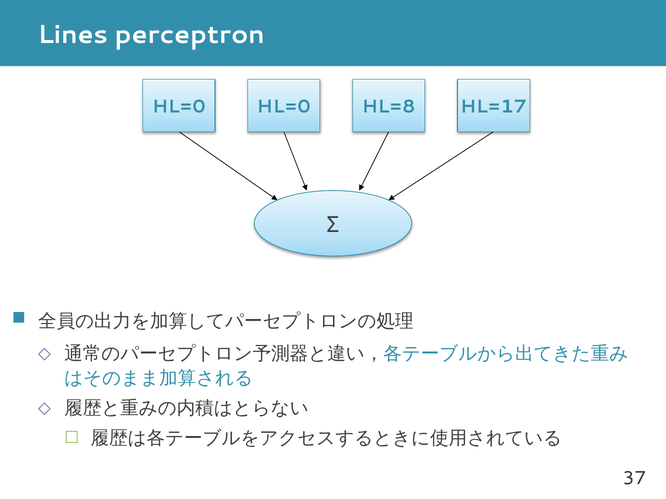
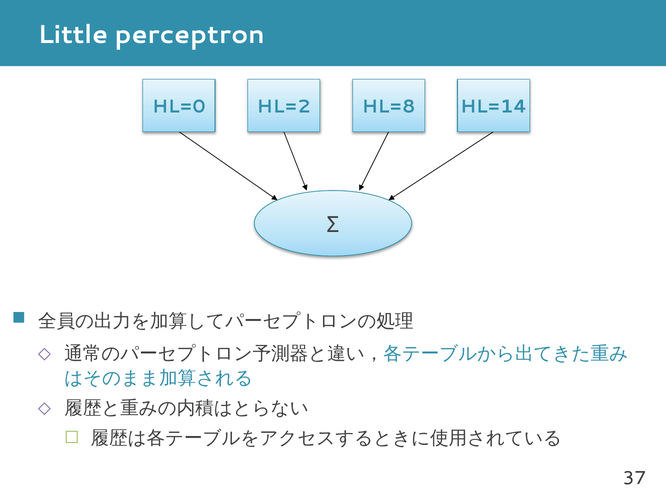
Lines: Lines -> Little (73, 35)
HL=0 HL=0: HL=0 -> HL=2 (284, 107)
HL=17: HL=17 -> HL=14 (494, 107)
